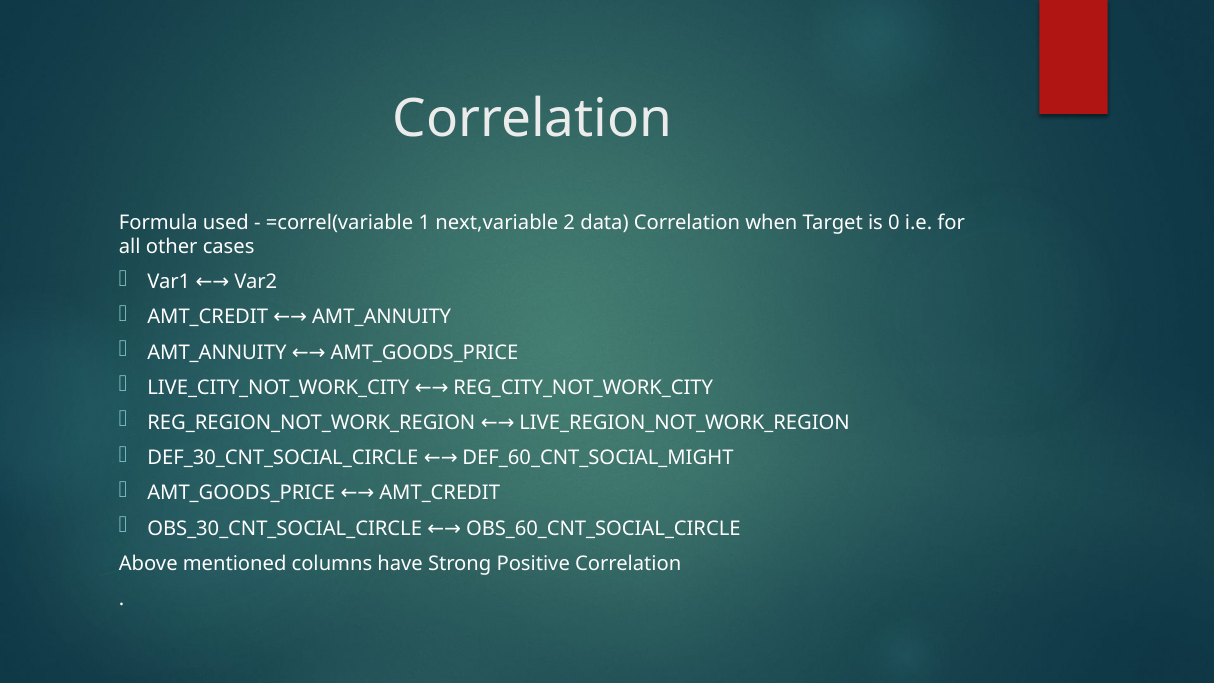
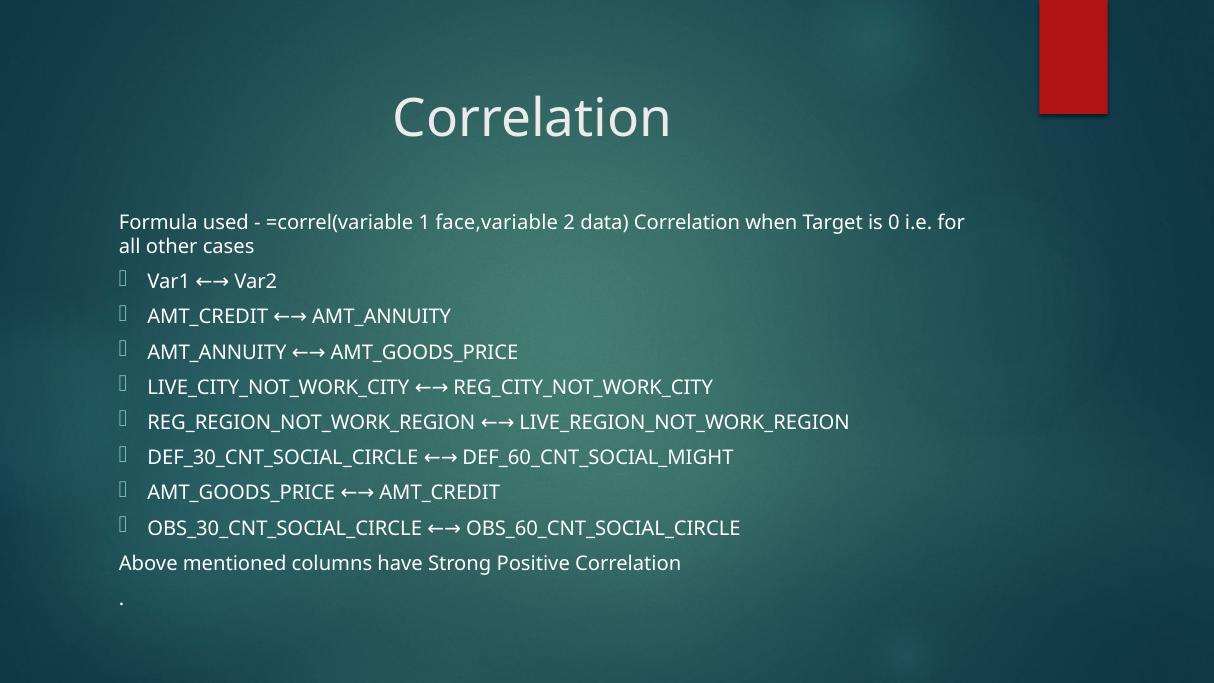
next,variable: next,variable -> face,variable (497, 223)
